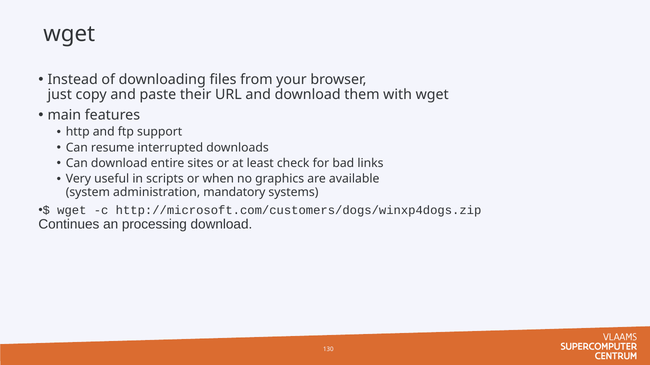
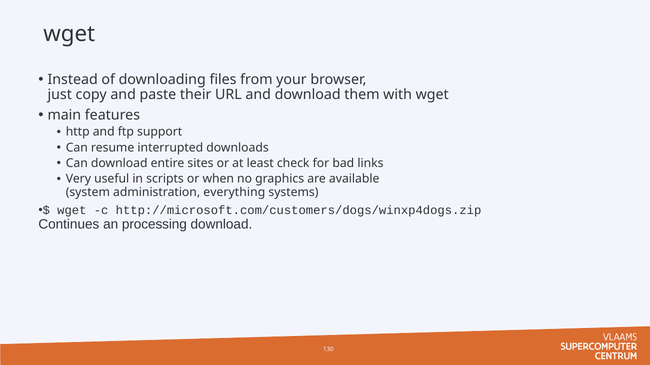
mandatory: mandatory -> everything (234, 192)
